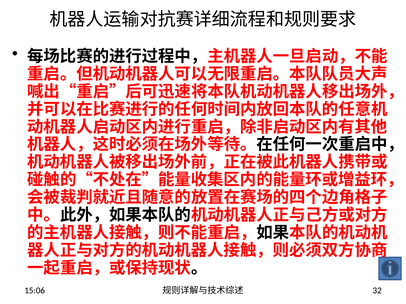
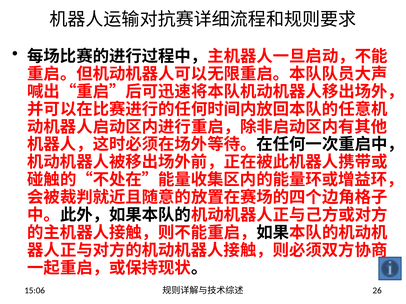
32: 32 -> 26 (377, 291)
